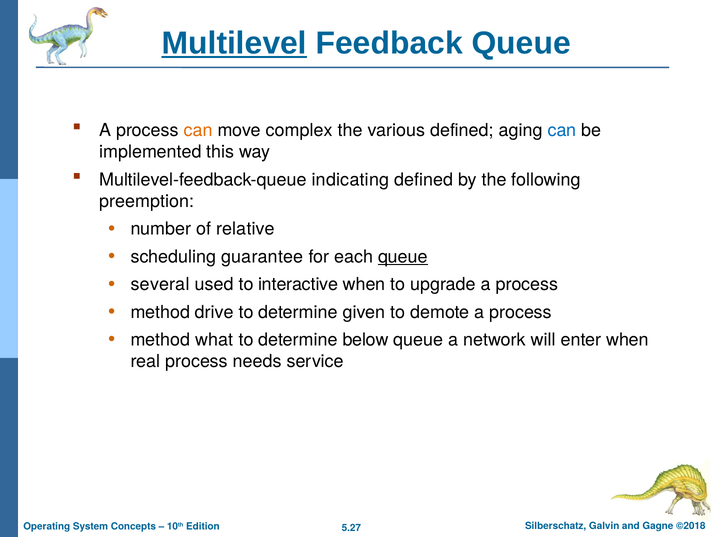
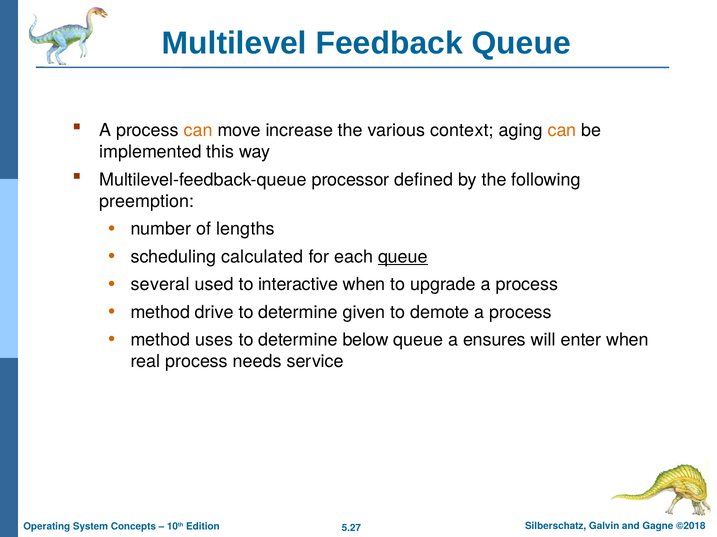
Multilevel underline: present -> none (234, 43)
complex: complex -> increase (299, 131)
various defined: defined -> context (462, 131)
can colour: blue -> orange (562, 131)
indicating: indicating -> processor (351, 180)
relative: relative -> lengths (245, 229)
guarantee: guarantee -> calculated (262, 257)
what: what -> uses (214, 340)
network: network -> ensures (495, 340)
